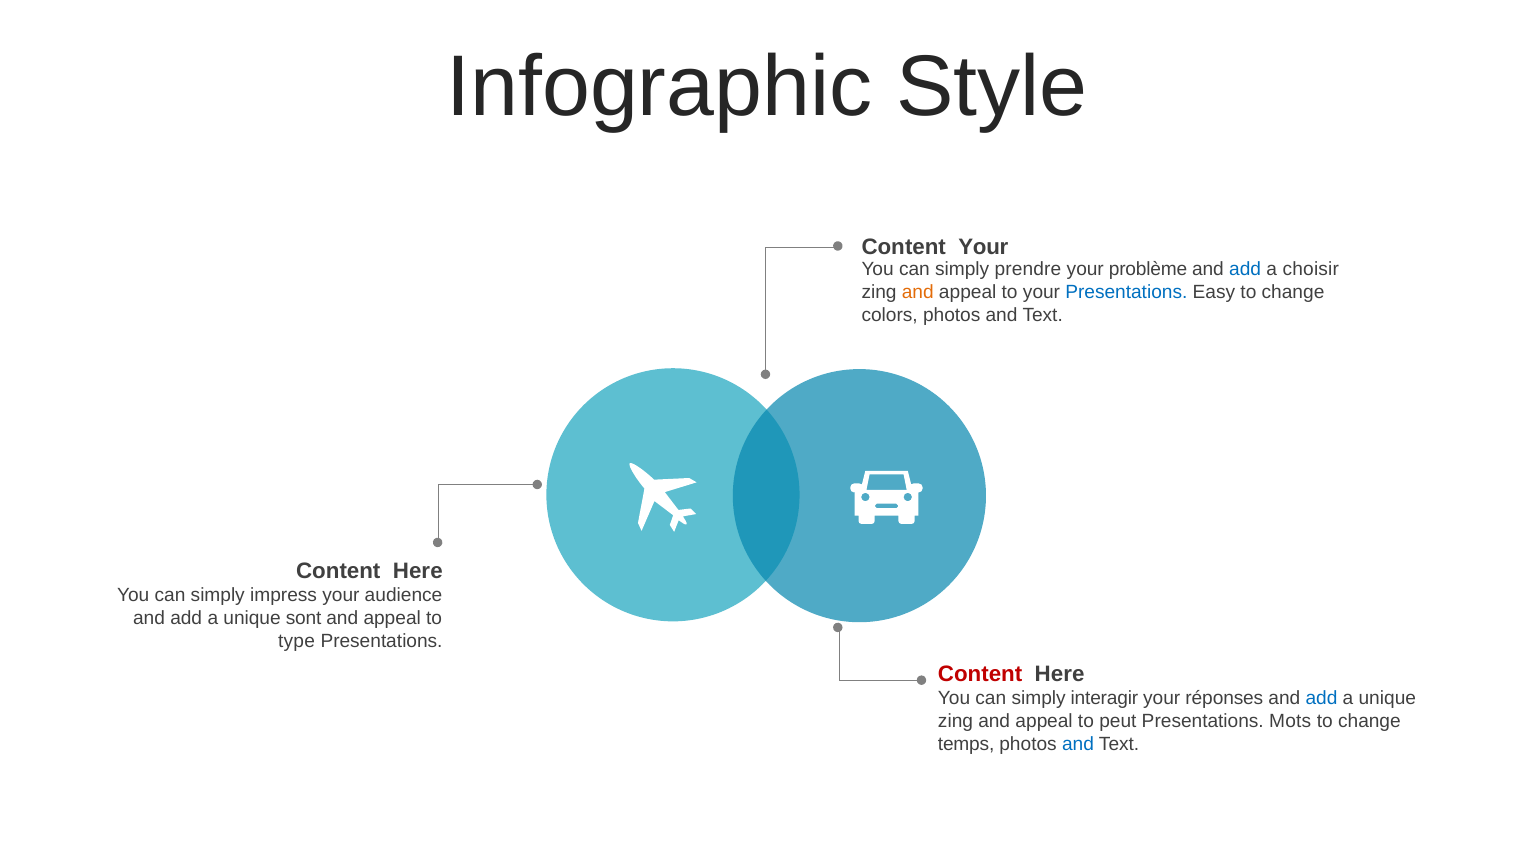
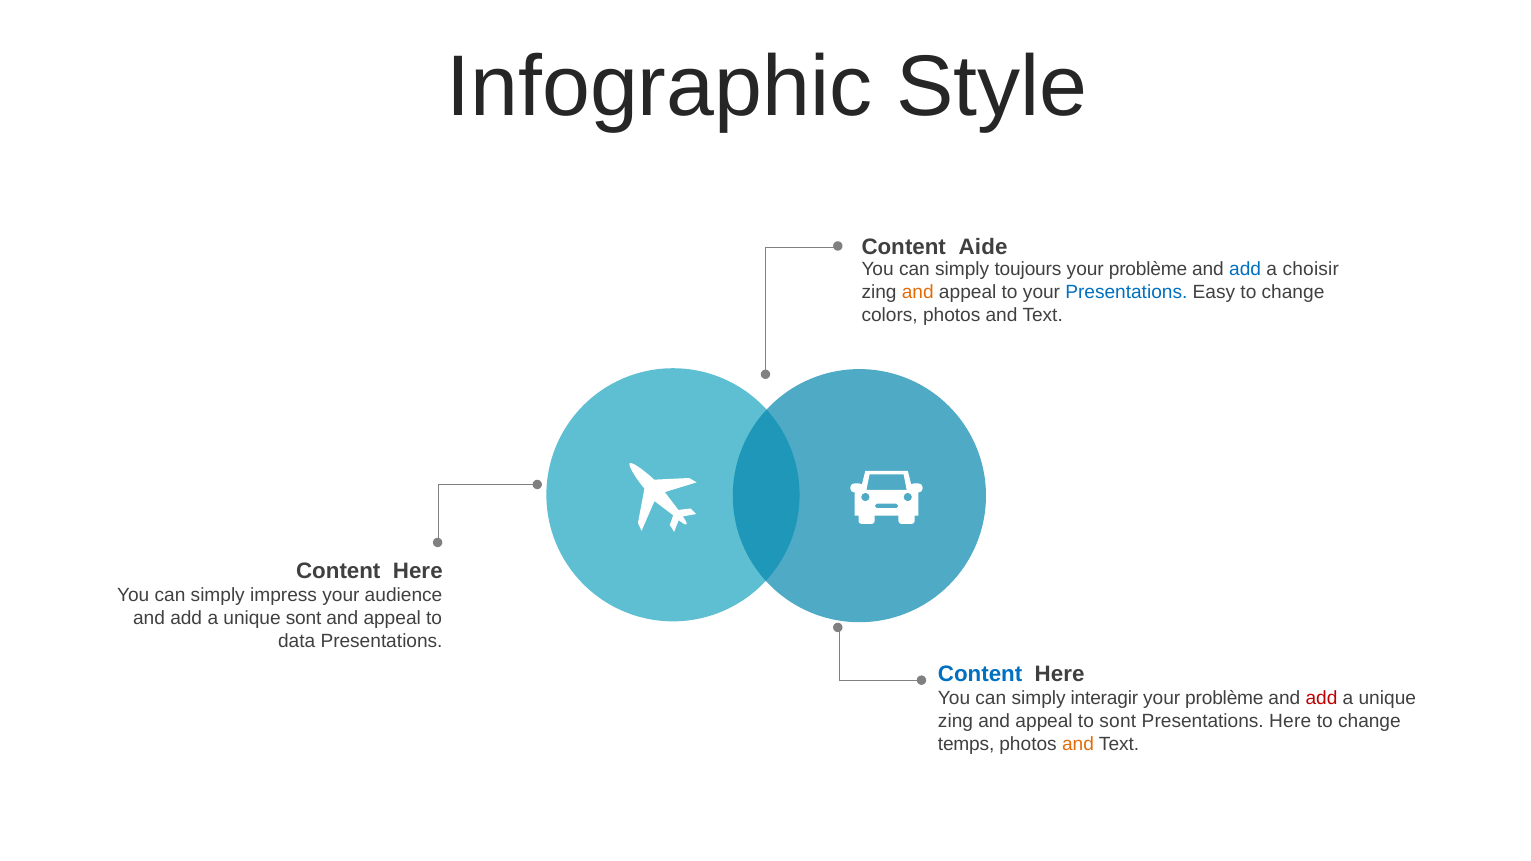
Content Your: Your -> Aide (983, 247)
prendre: prendre -> toujours (1028, 269)
type: type -> data (297, 642)
Content colour: red -> blue (980, 674)
réponses: réponses -> problème (1224, 699)
add colour: blue -> red (1322, 699)
to peut: peut -> sont (1118, 722)
Presentations Mots: Mots -> Here (1290, 722)
and colour: blue -> orange (1078, 745)
